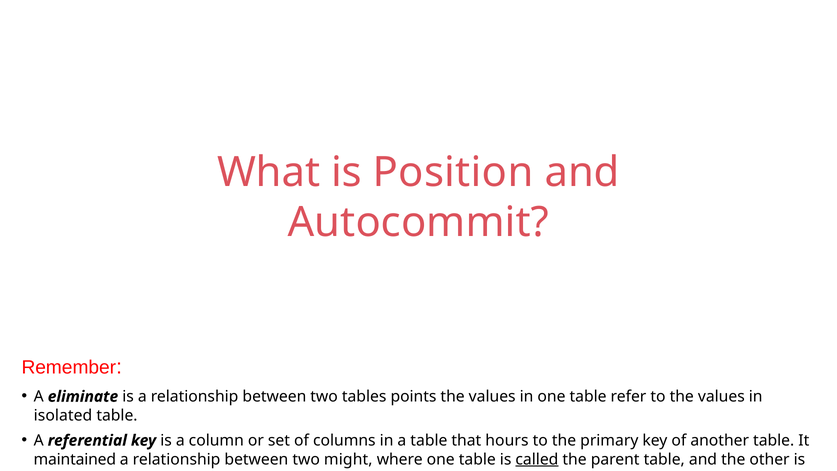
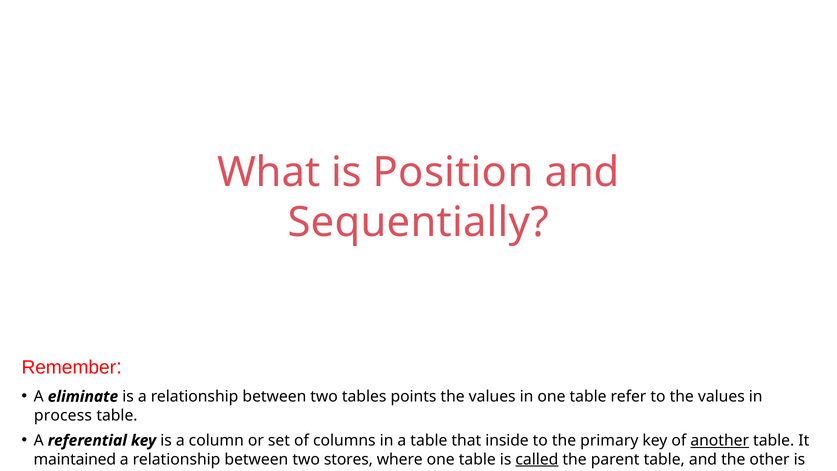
Autocommit: Autocommit -> Sequentially (418, 223)
isolated: isolated -> process (63, 415)
hours: hours -> inside (507, 440)
another underline: none -> present (720, 440)
might: might -> stores (348, 459)
